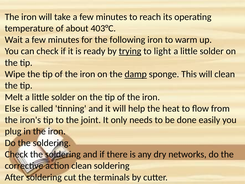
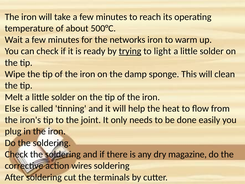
403°C: 403°C -> 500°C (103, 28)
following: following -> networks (127, 40)
damp underline: present -> none (136, 74)
networks: networks -> magazine (187, 154)
action clean: clean -> wires (82, 166)
